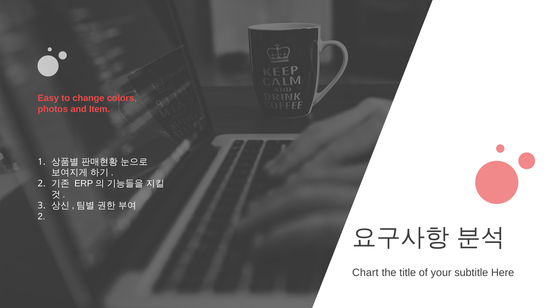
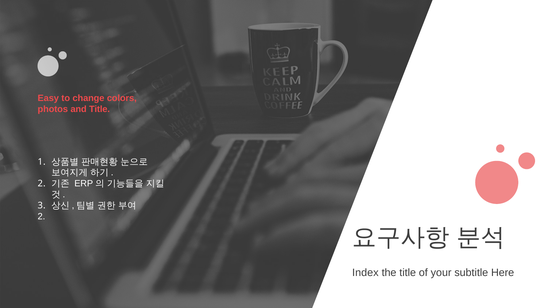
and Item: Item -> Title (99, 109)
Chart: Chart -> Index (365, 272)
